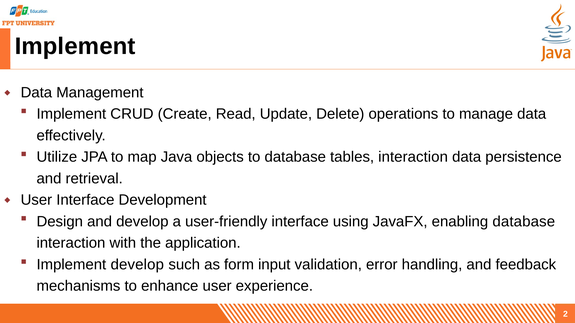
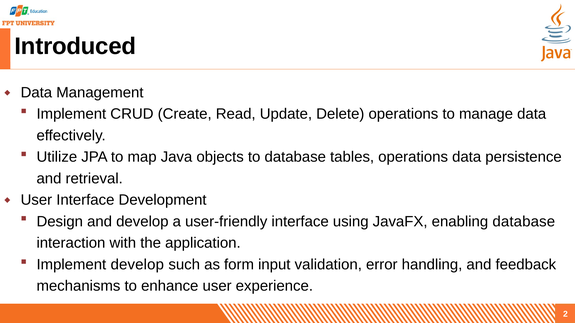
Implement: Implement -> Introduced (75, 46)
tables interaction: interaction -> operations (413, 157)
